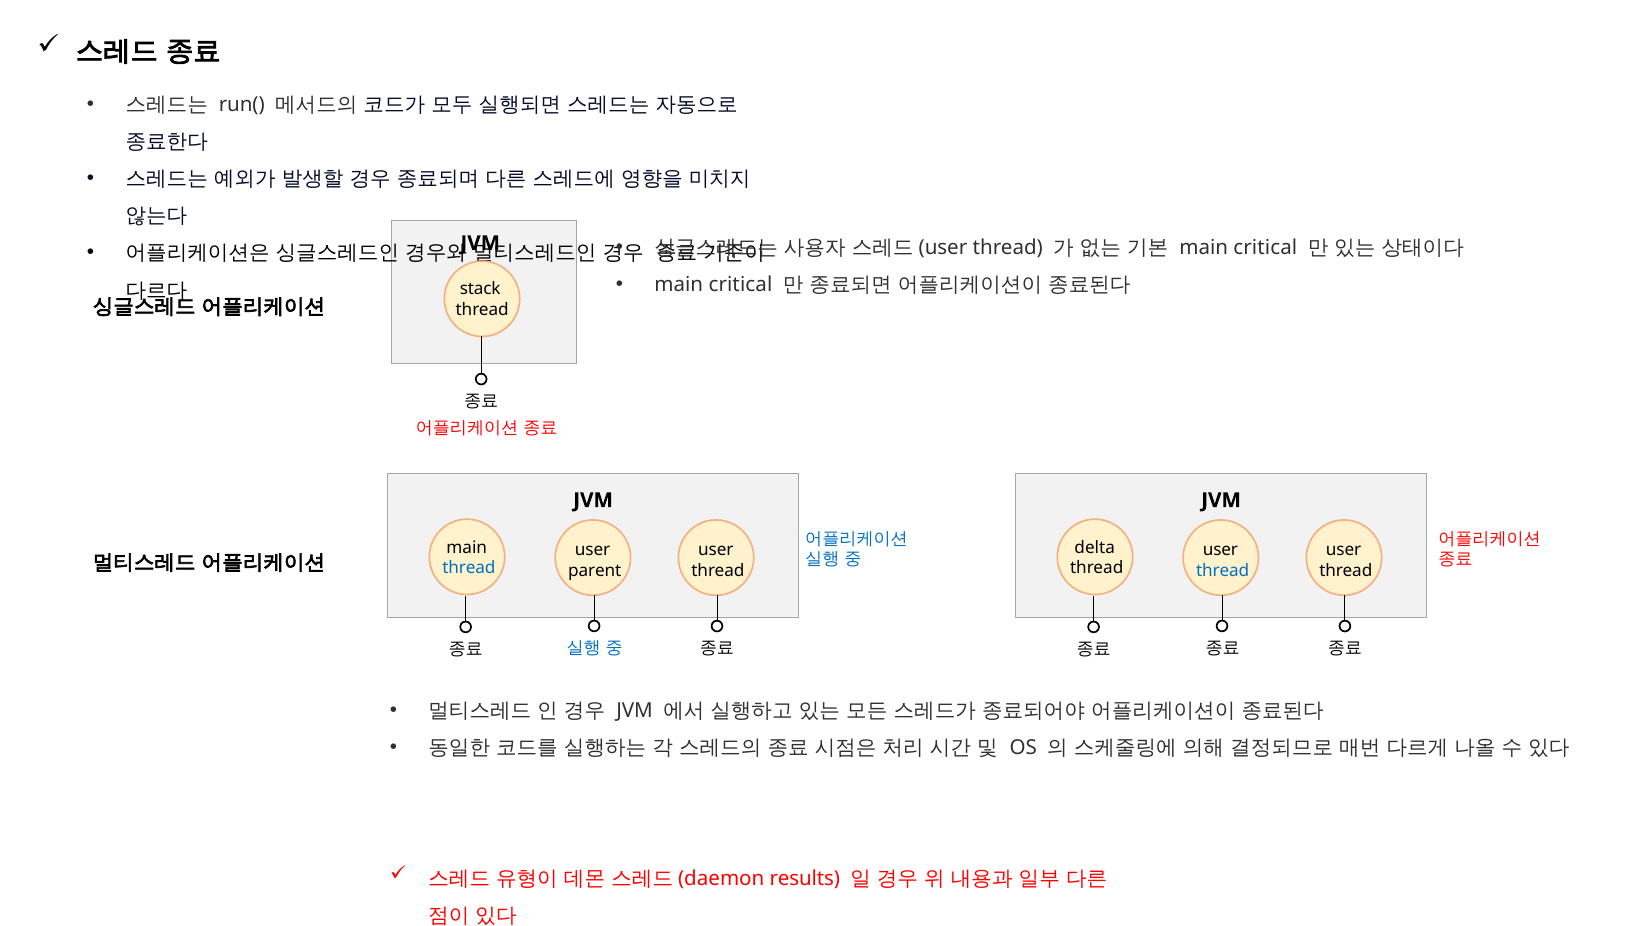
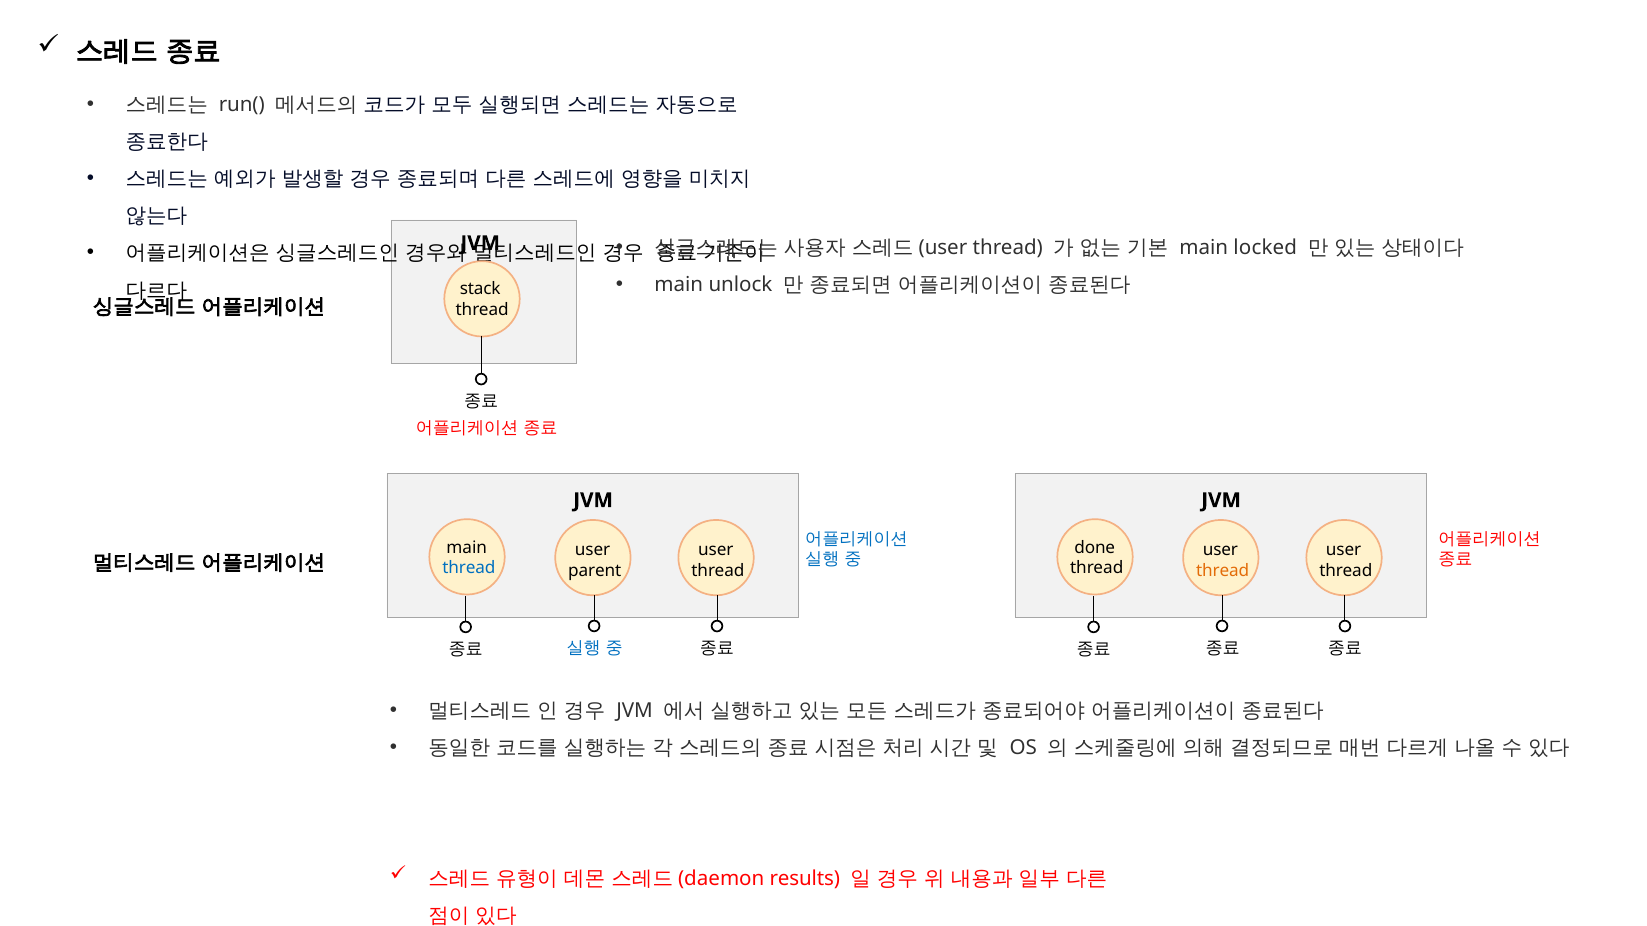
critical: critical -> locked (1265, 248)
critical: critical -> unlock (740, 285)
delta: delta -> done (1095, 548)
thread colour: blue -> orange (1223, 571)
